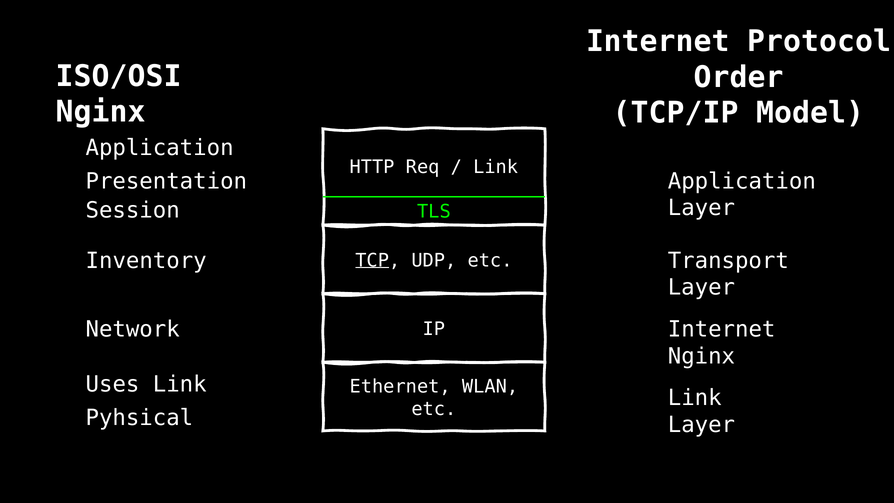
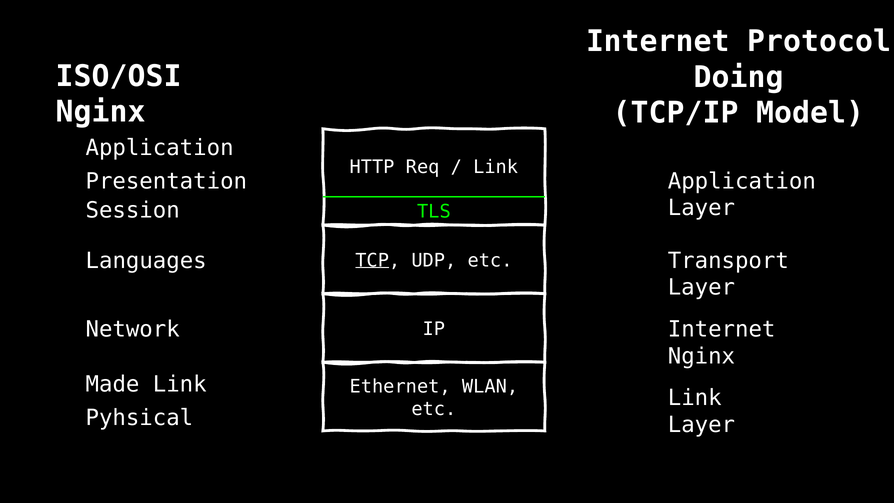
Order: Order -> Doing (739, 77)
Inventory: Inventory -> Languages (146, 261)
Uses: Uses -> Made (113, 384)
